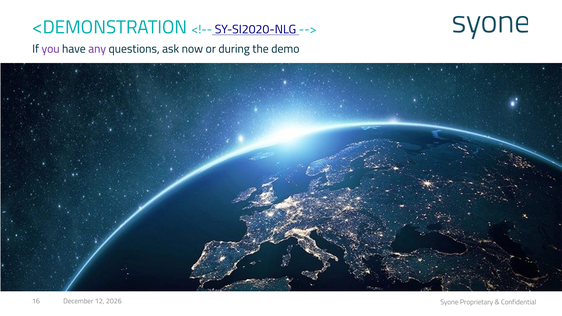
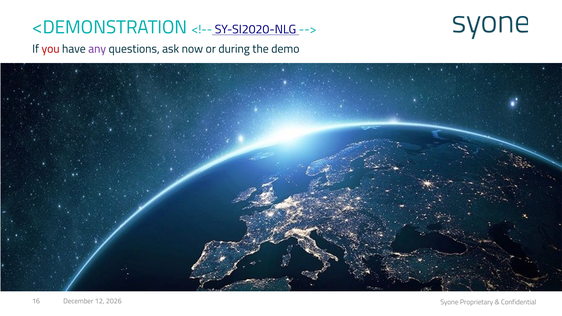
you colour: purple -> red (51, 49)
